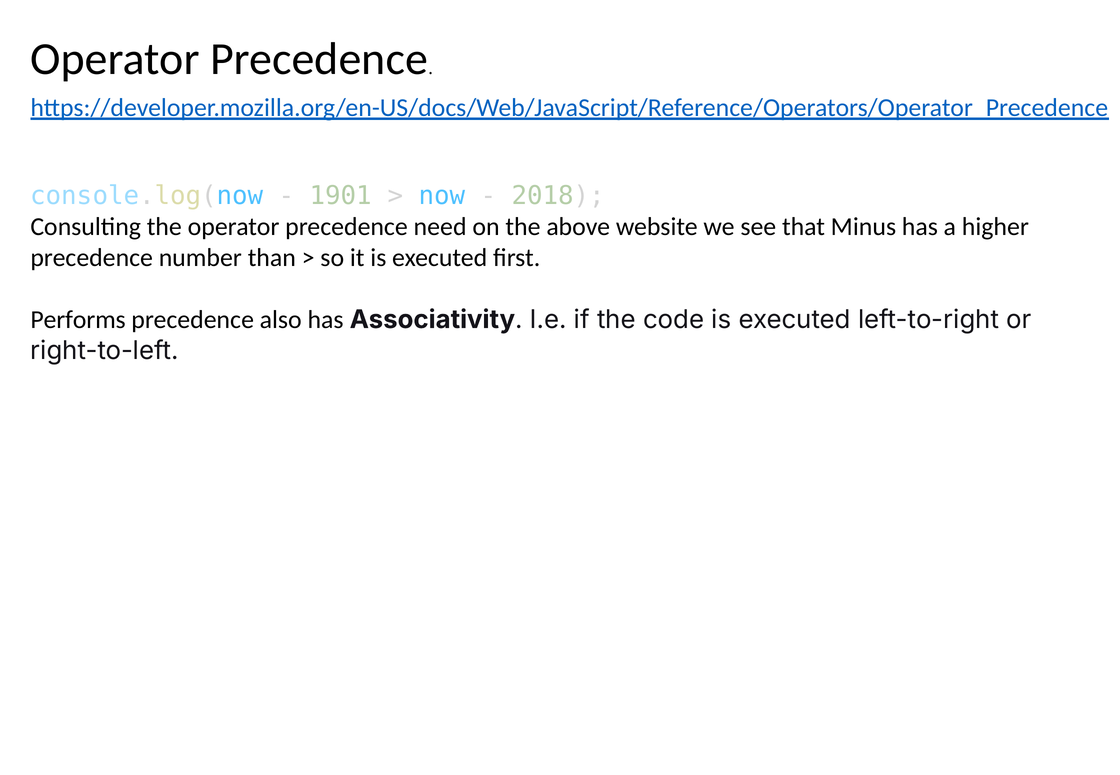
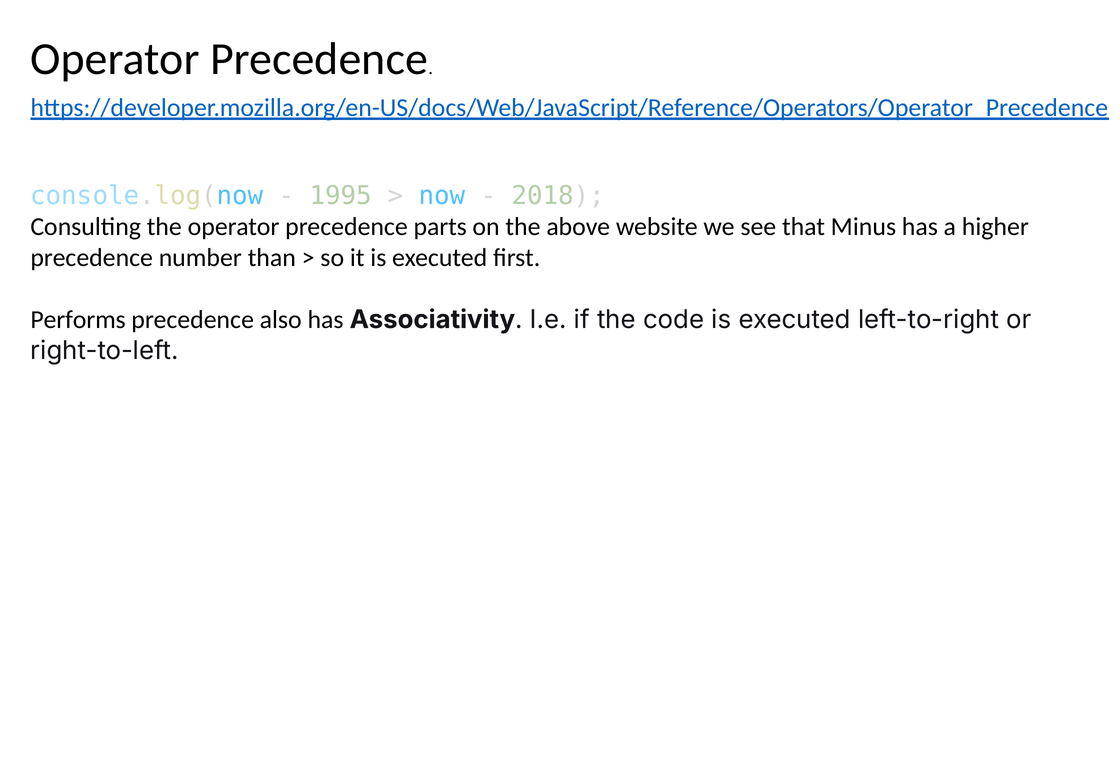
1901: 1901 -> 1995 (341, 196)
need: need -> parts (440, 227)
